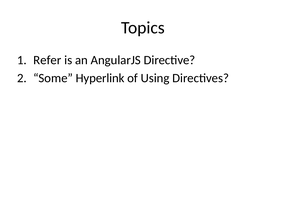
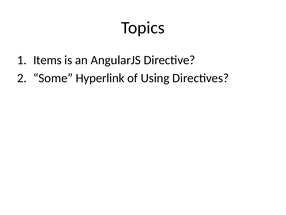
Refer: Refer -> Items (47, 60)
